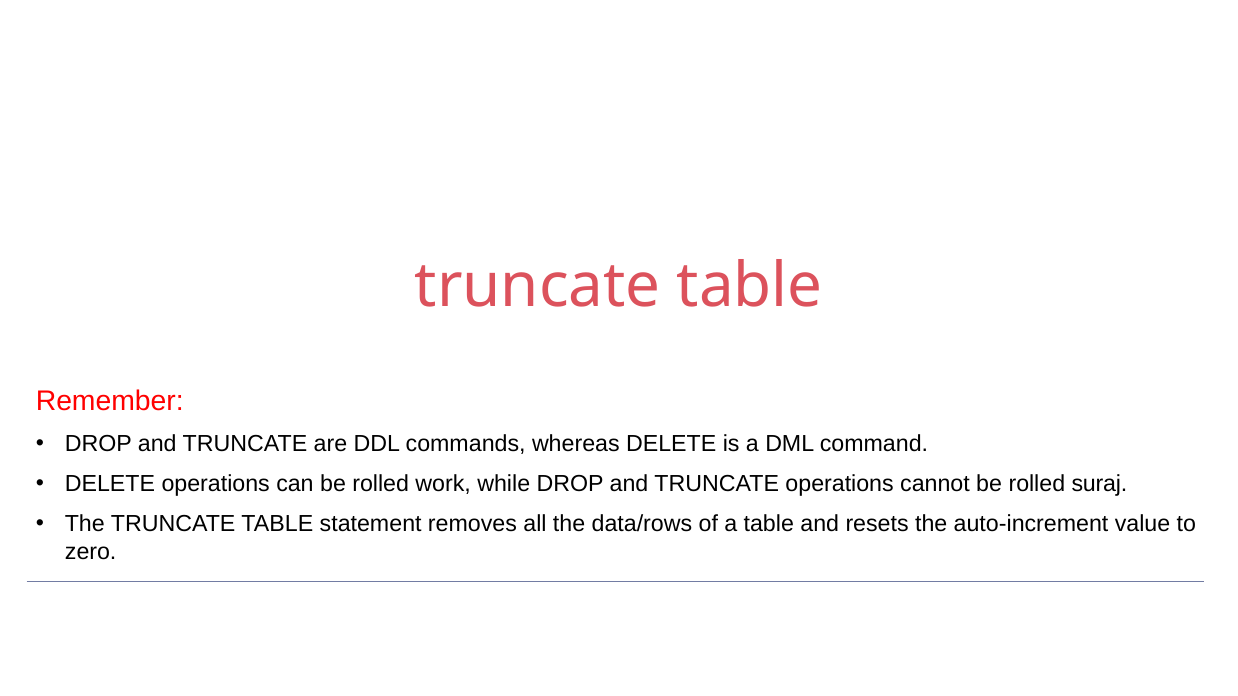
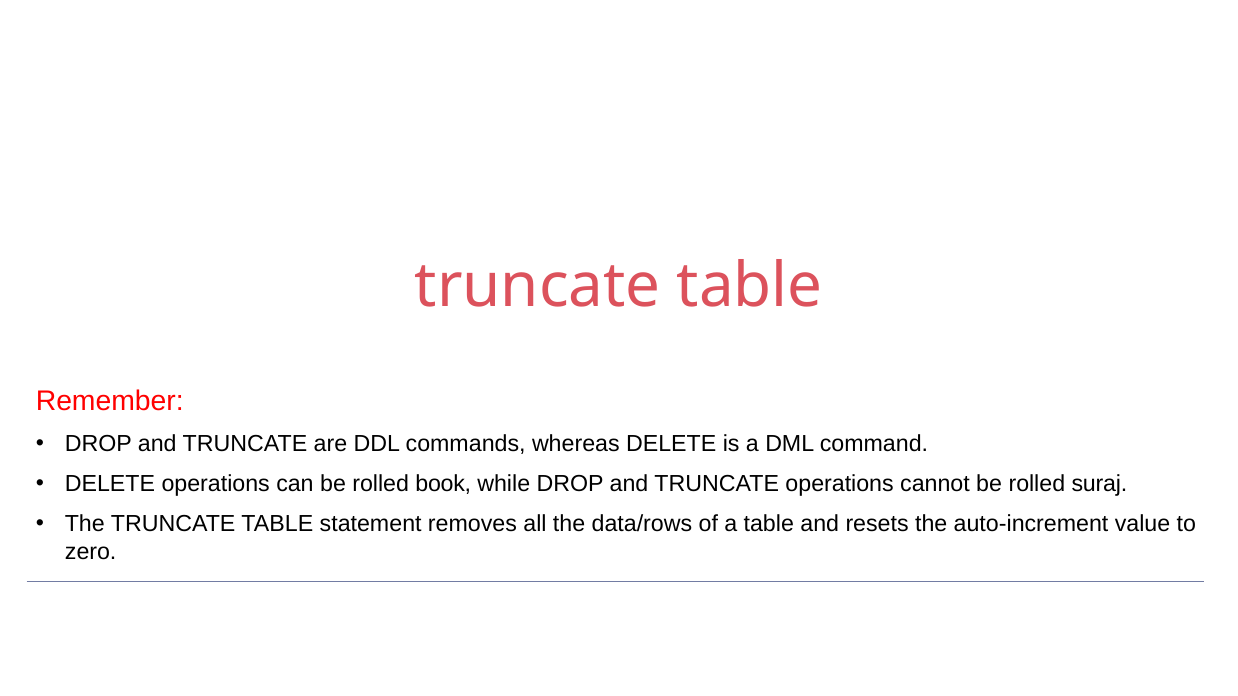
work: work -> book (443, 484)
